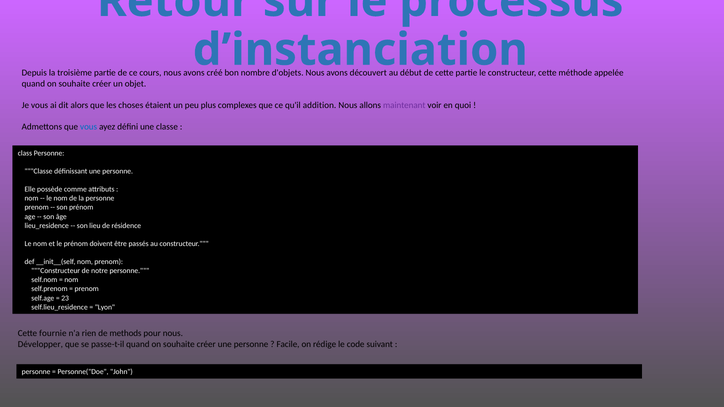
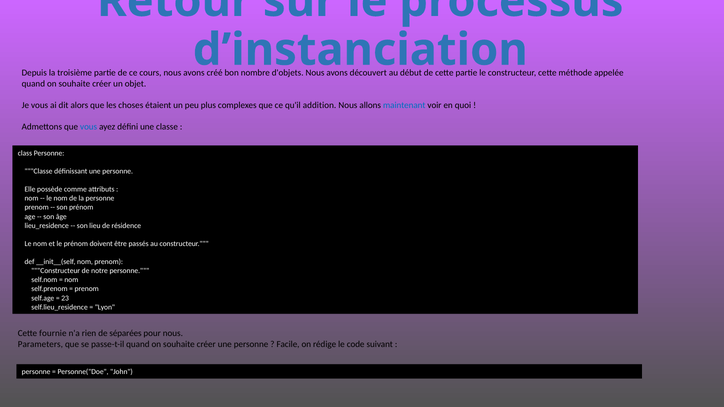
maintenant colour: purple -> blue (404, 105)
methods: methods -> séparées (126, 334)
Développer: Développer -> Parameters (40, 345)
